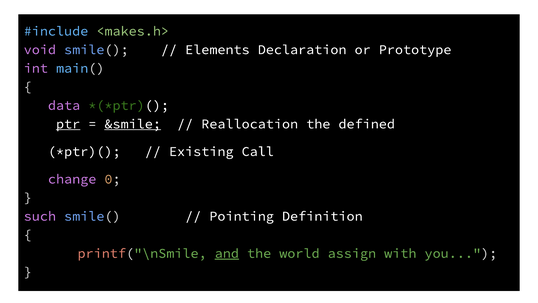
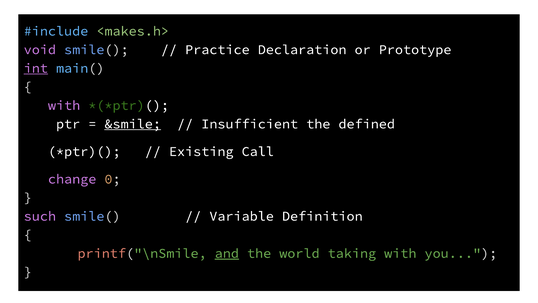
Elements: Elements -> Practice (217, 50)
int underline: none -> present (36, 68)
data: data -> with (64, 105)
ptr underline: present -> none (68, 124)
Reallocation: Reallocation -> Insufficient (250, 124)
Pointing: Pointing -> Variable (242, 216)
assign: assign -> taking (352, 253)
